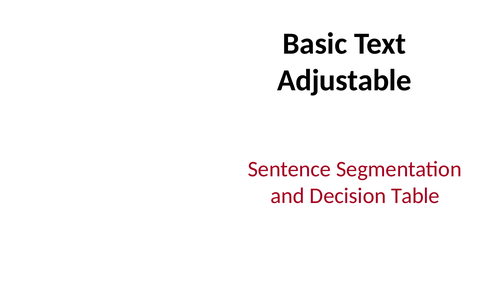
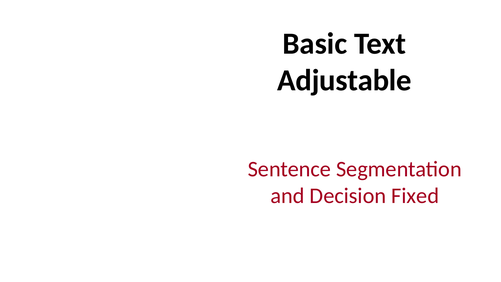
Table: Table -> Fixed (415, 196)
